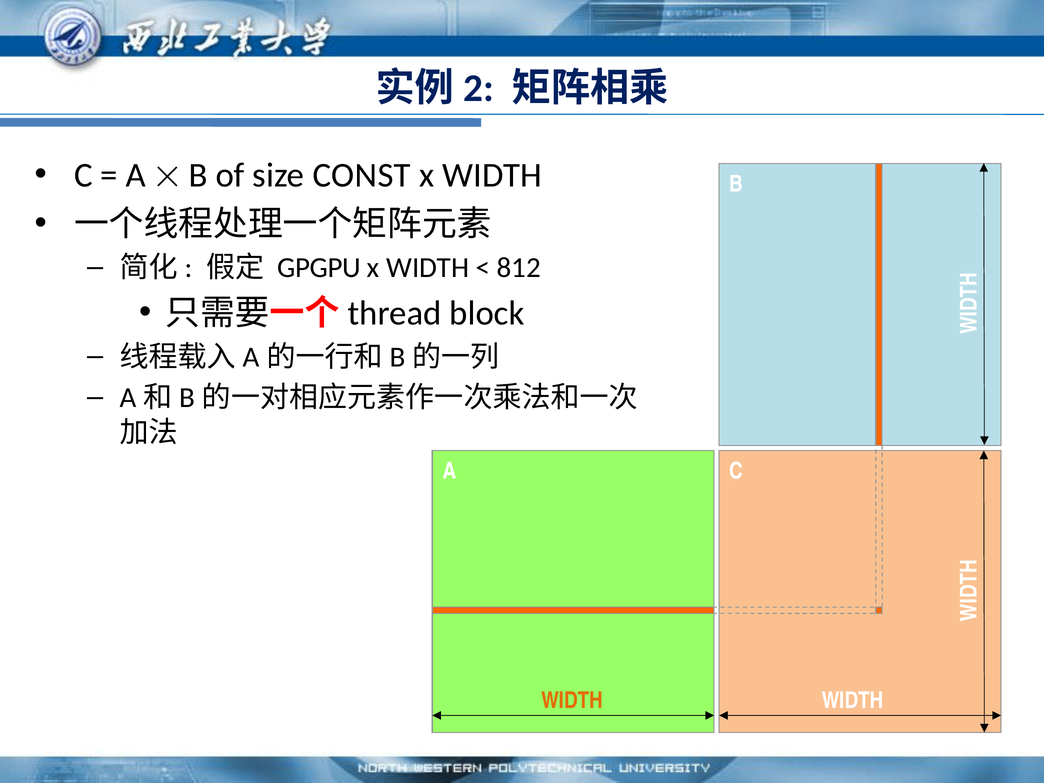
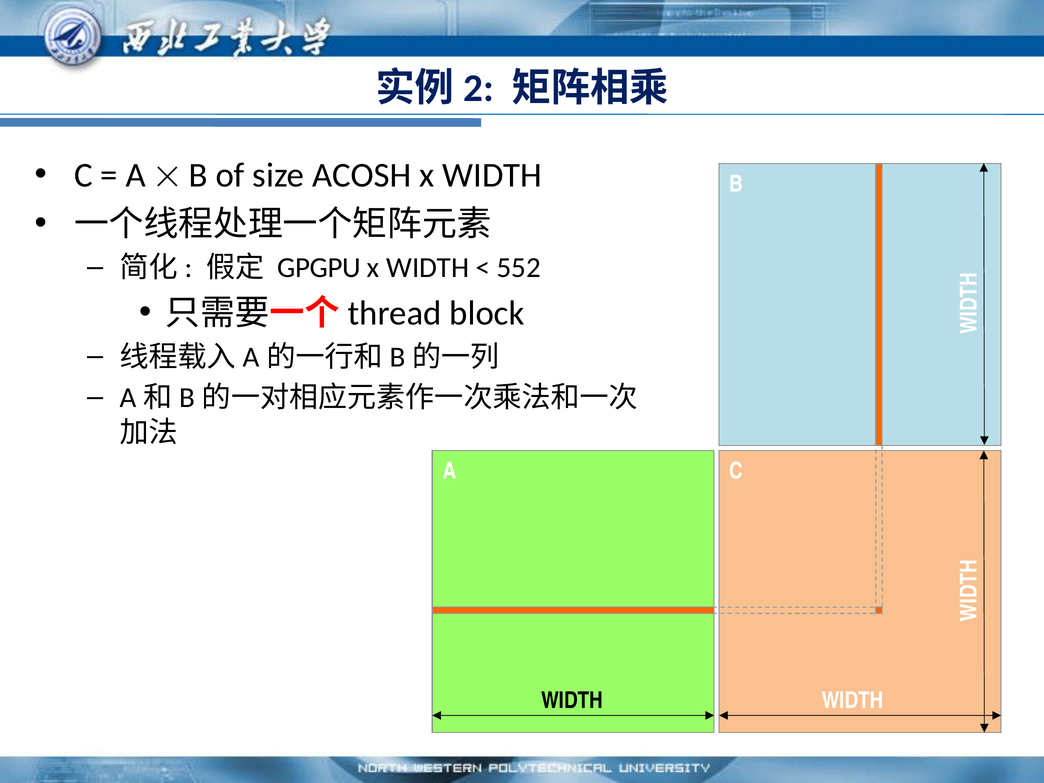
CONST: CONST -> ACOSH (362, 175)
812: 812 -> 552 (519, 268)
WIDTH colour: orange -> black (572, 701)
